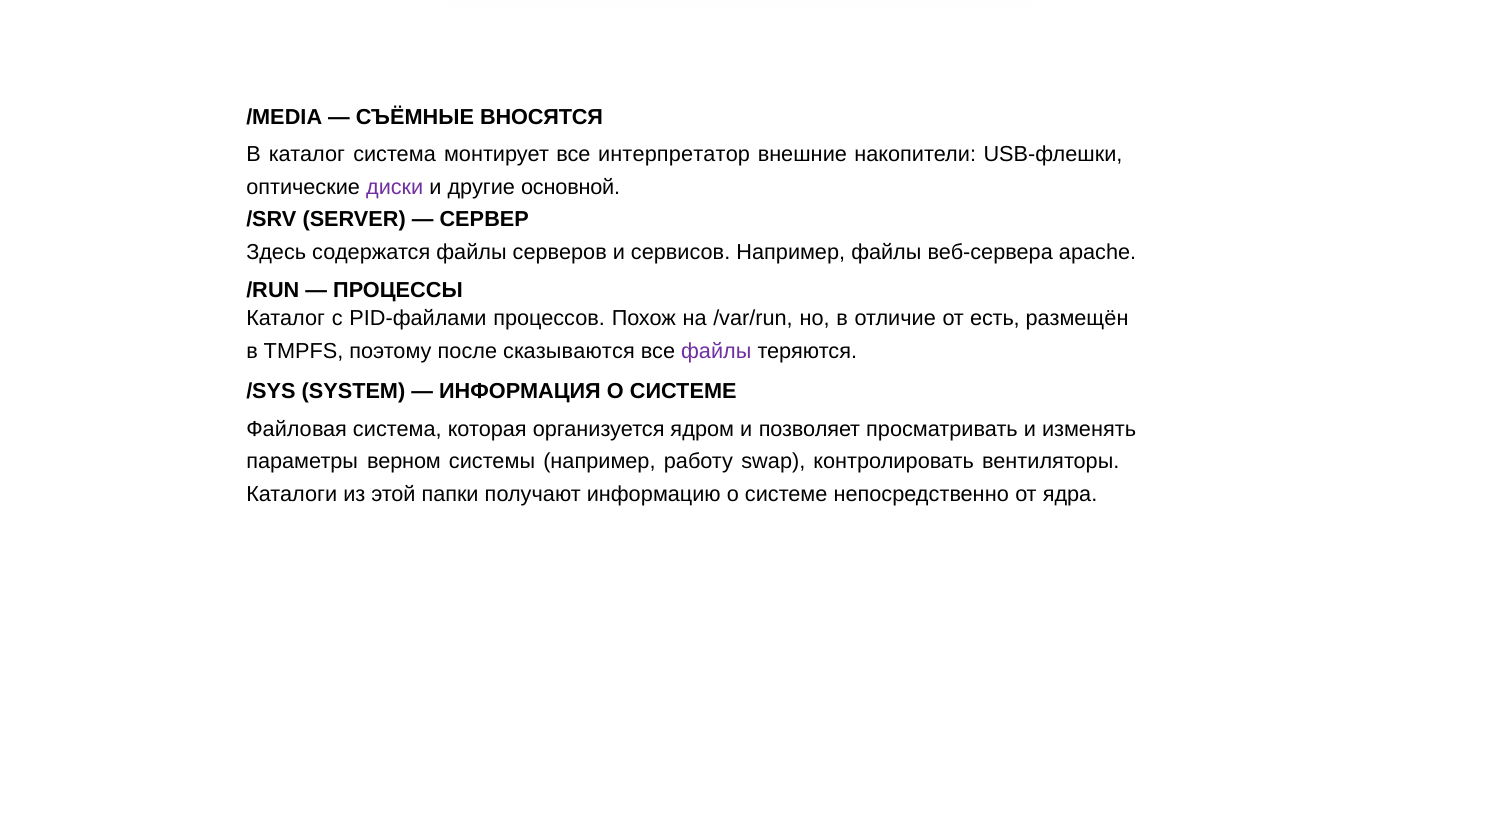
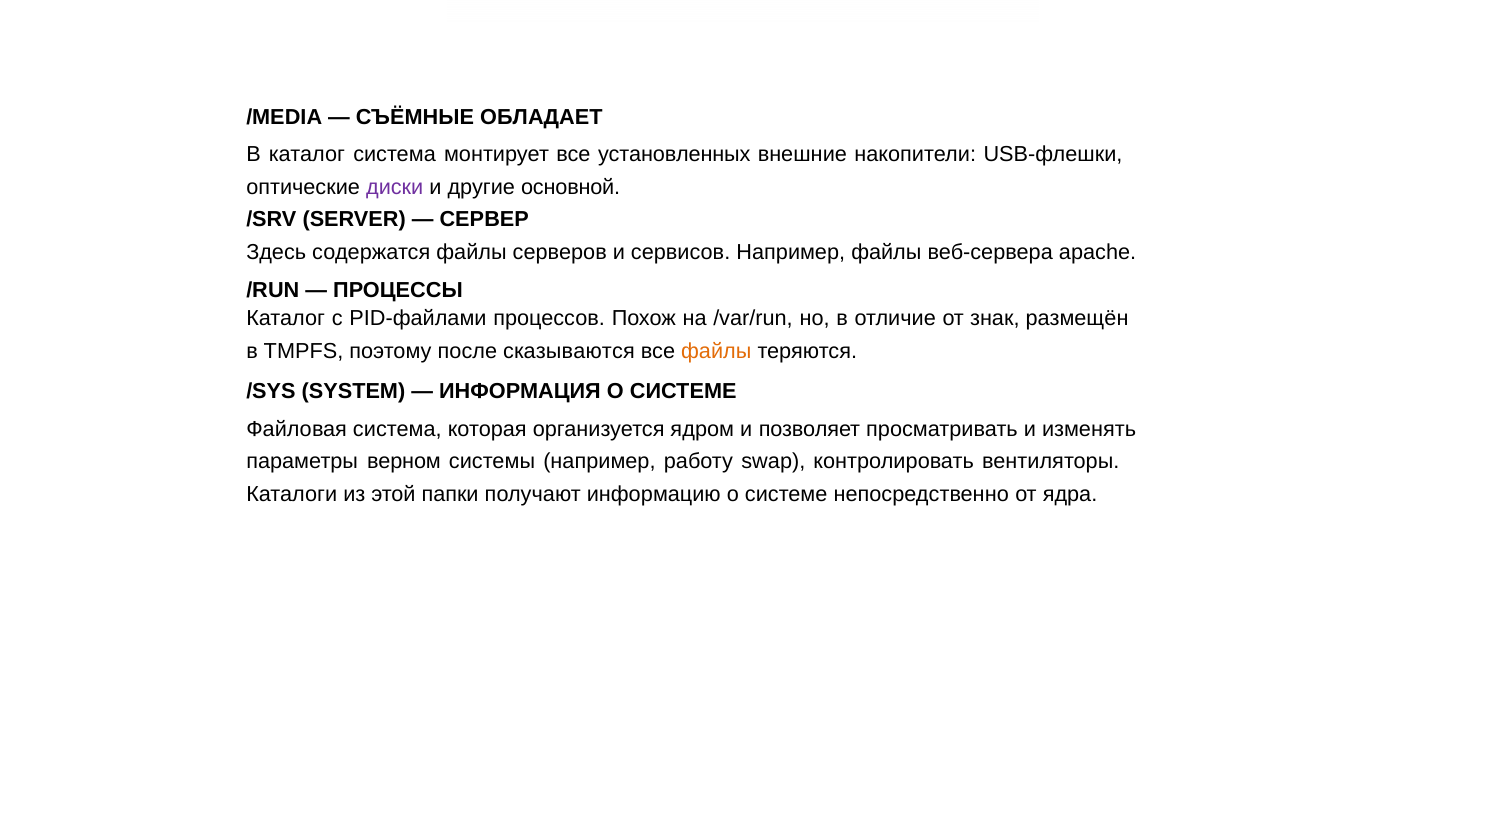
ВНОСЯТСЯ: ВНОСЯТСЯ -> ОБЛАДАЕТ (541, 117)
интерпретатор: интерпретатор -> установленных (674, 155)
есть: есть -> знак (995, 319)
файлы colour: purple -> orange (716, 351)
